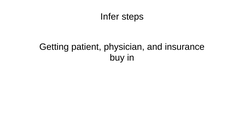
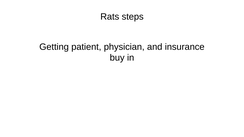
Infer: Infer -> Rats (110, 17)
